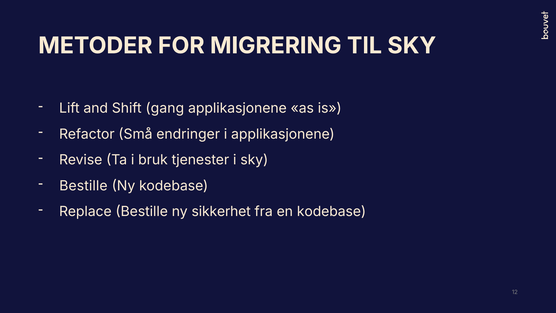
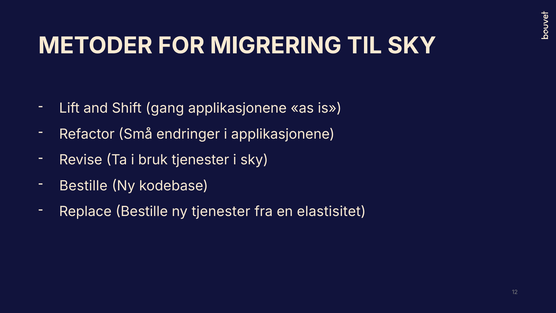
ny sikkerhet: sikkerhet -> tjenester (221, 212)
en kodebase: kodebase -> elastisitet (331, 212)
